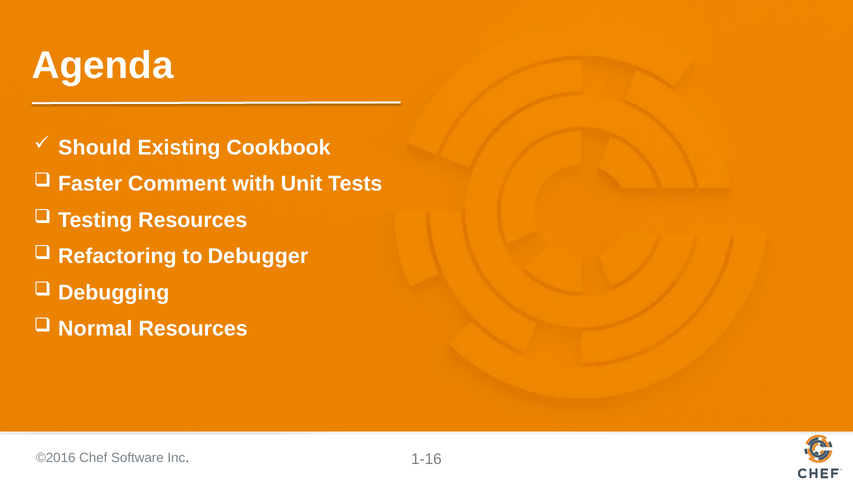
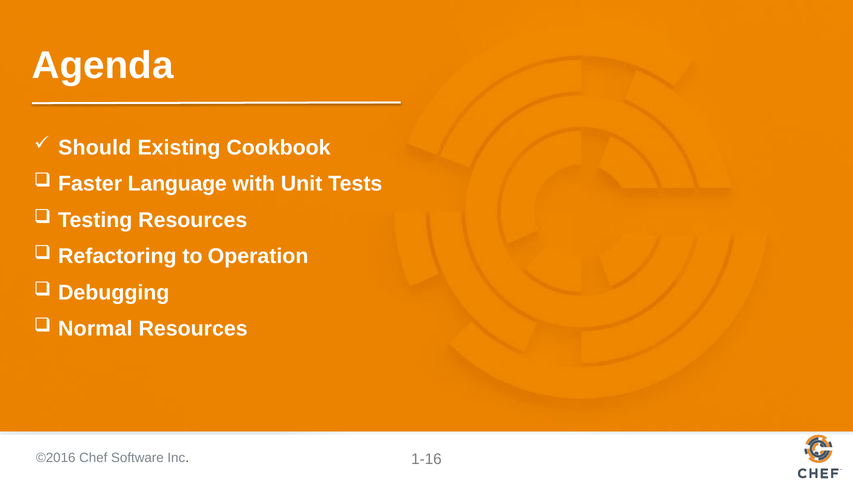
Comment: Comment -> Language (177, 184)
Debugger: Debugger -> Operation (258, 256)
